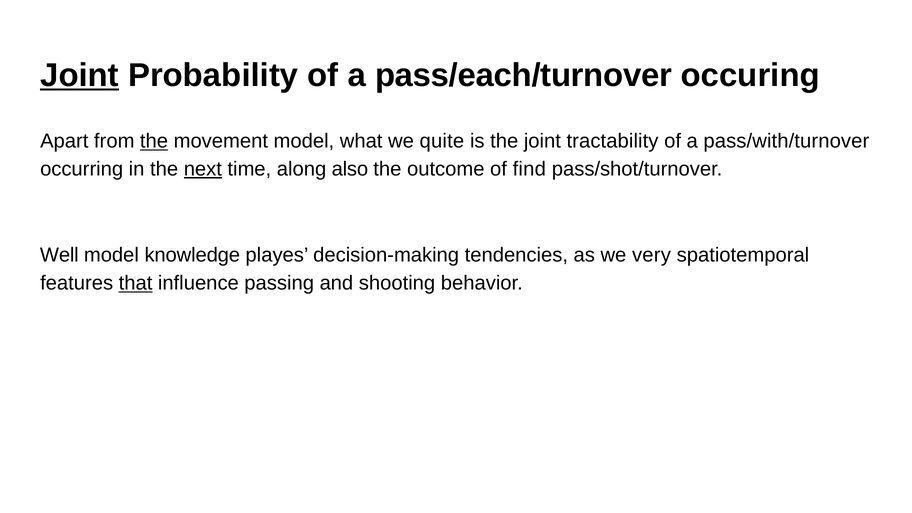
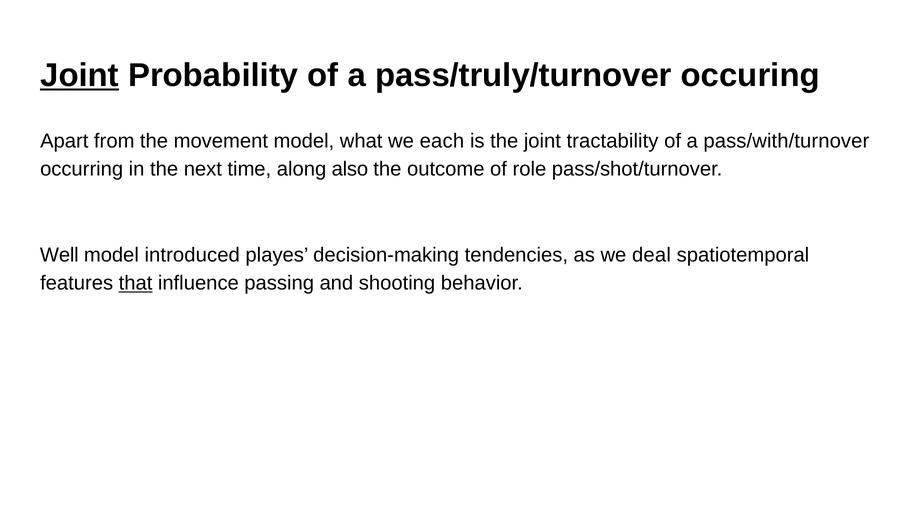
pass/each/turnover: pass/each/turnover -> pass/truly/turnover (523, 76)
the underline: present -> none (154, 141)
quite: quite -> each (442, 141)
next underline: present -> none (203, 169)
find: find -> role (529, 169)
knowledge: knowledge -> introduced (192, 255)
very: very -> deal (651, 255)
